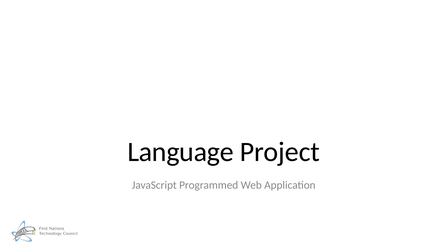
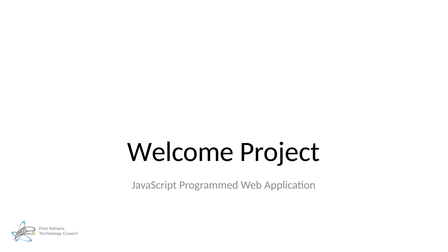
Language: Language -> Welcome (181, 152)
